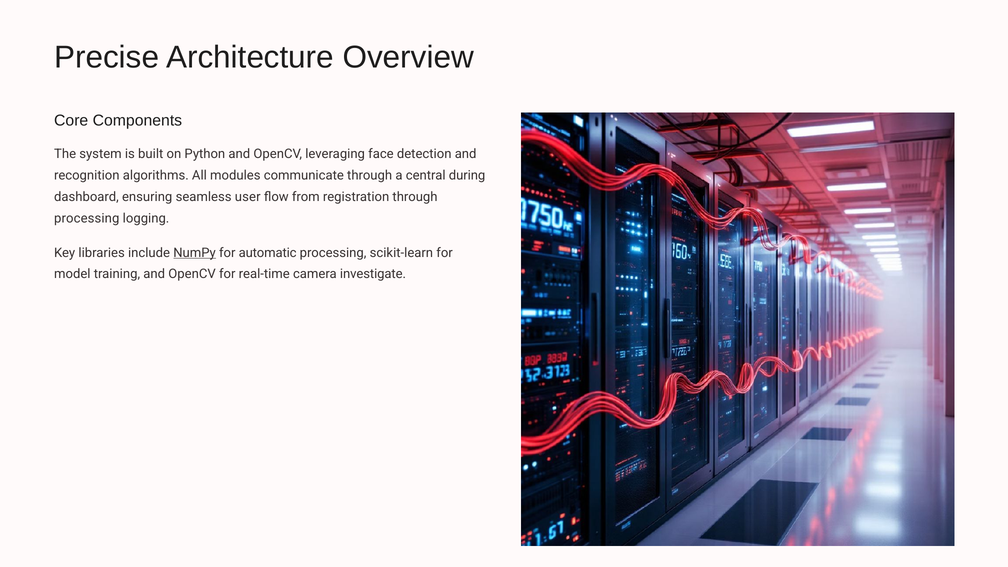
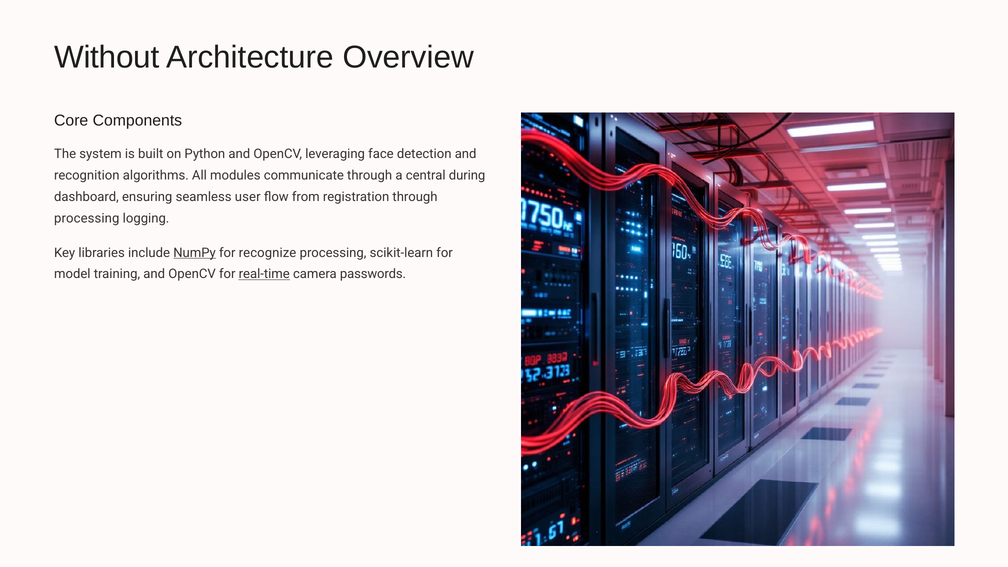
Precise: Precise -> Without (107, 57)
automatic: automatic -> recognize (268, 253)
real-time underline: none -> present (264, 274)
investigate: investigate -> passwords (373, 274)
